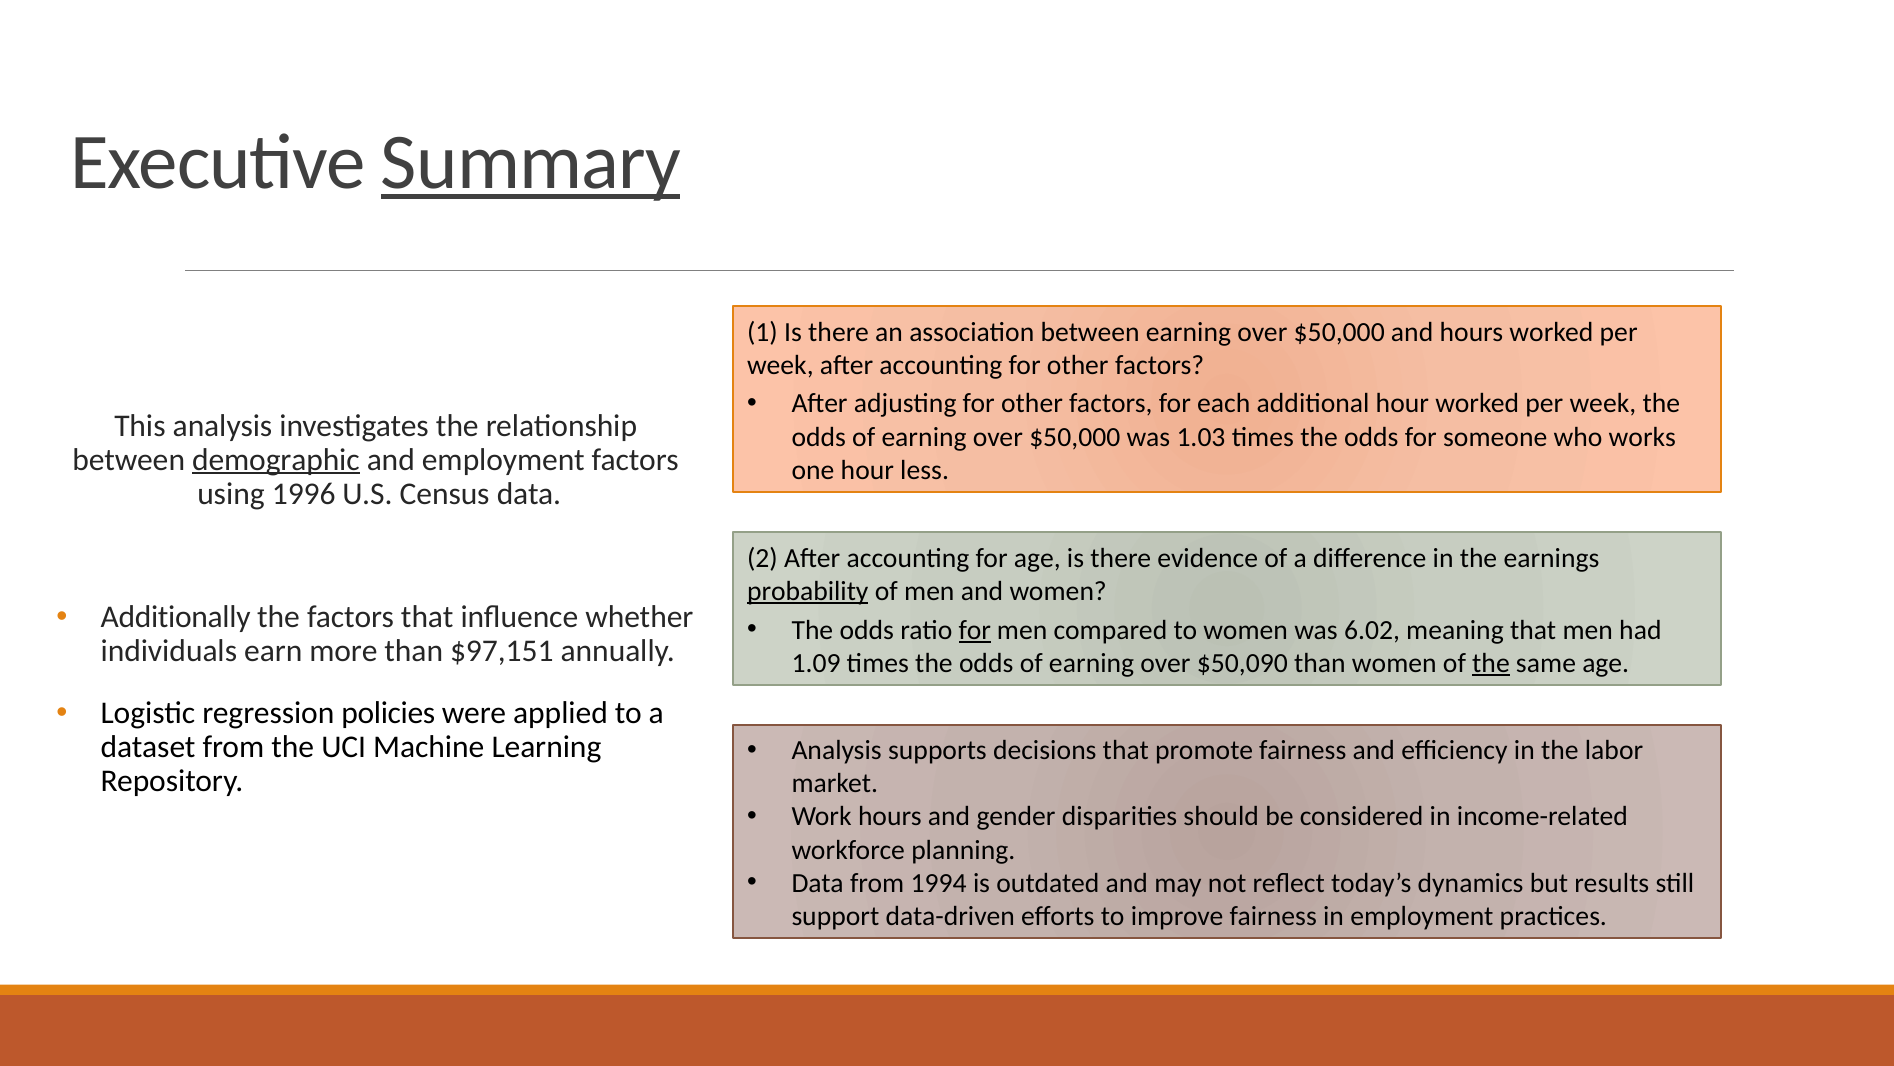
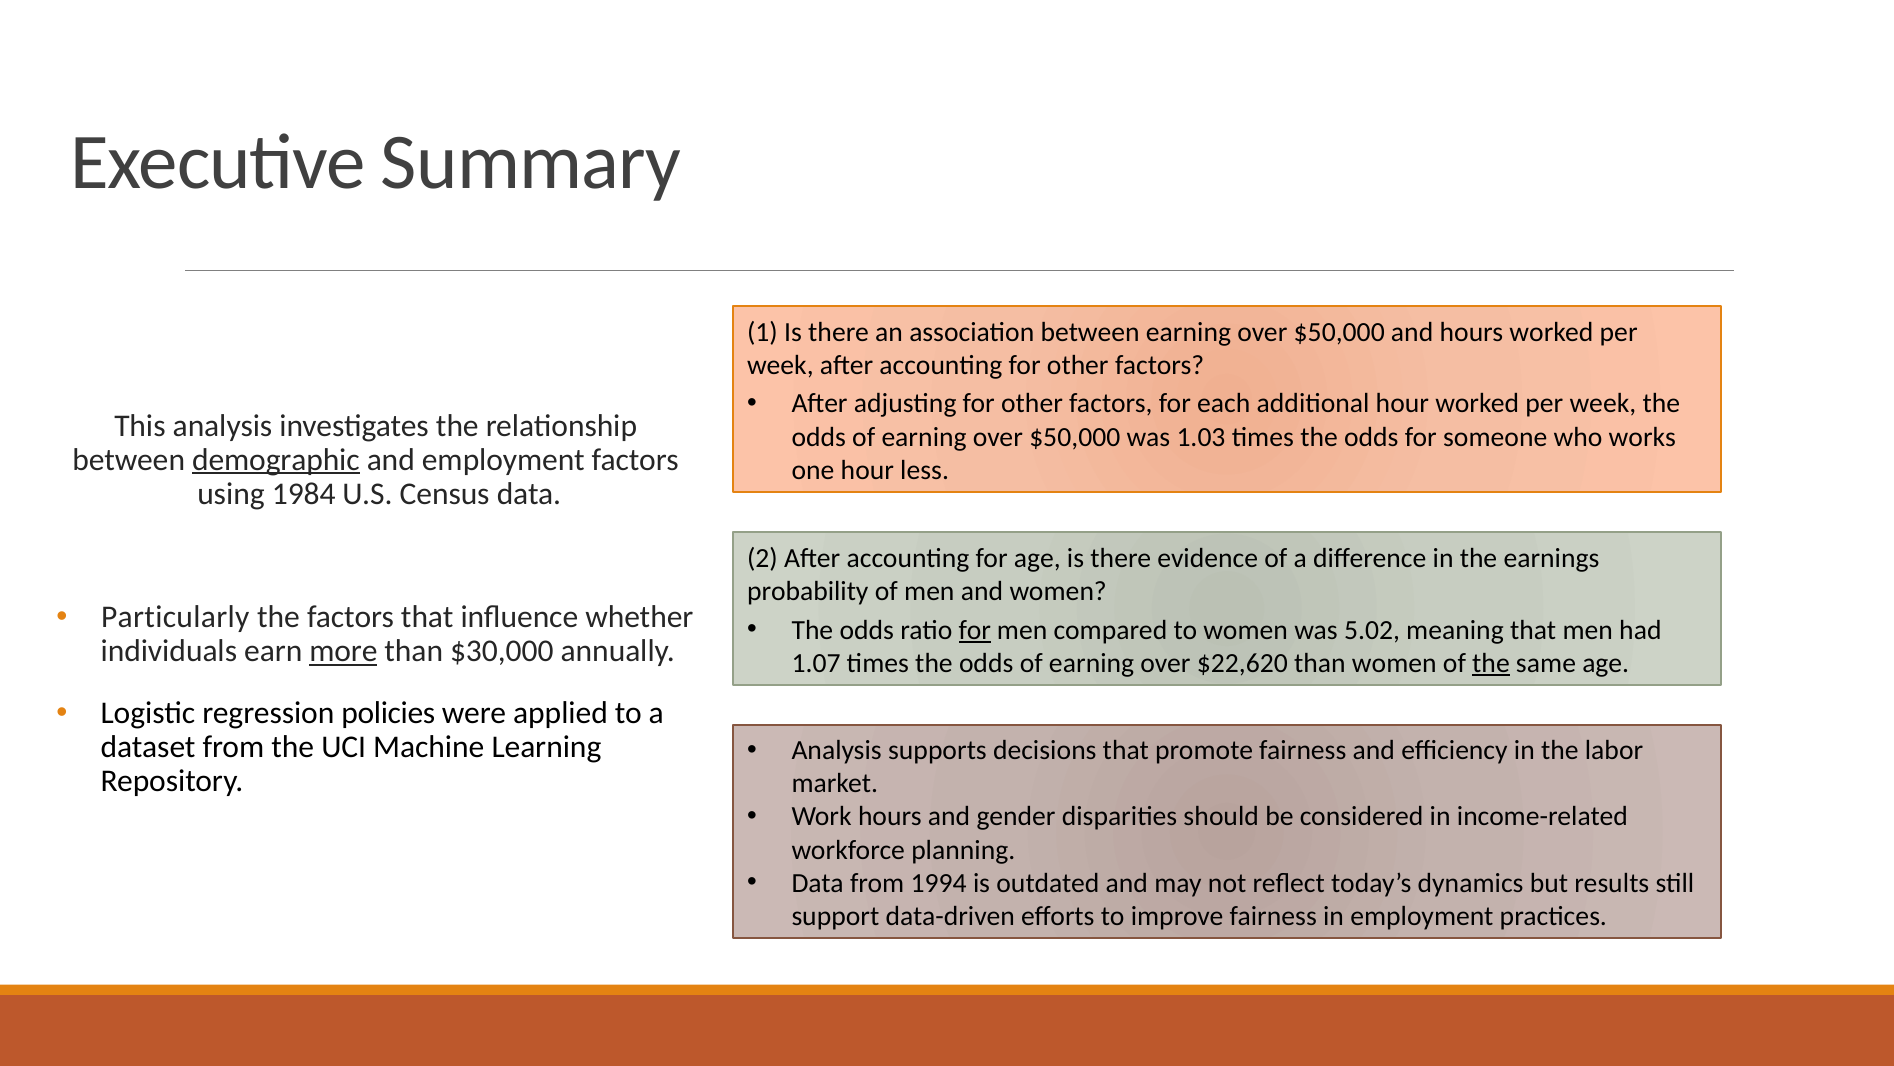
Summary underline: present -> none (531, 163)
1996: 1996 -> 1984 (304, 494)
probability underline: present -> none (808, 591)
Additionally: Additionally -> Particularly (175, 617)
6.02: 6.02 -> 5.02 (1372, 630)
more underline: none -> present (343, 651)
$97,151: $97,151 -> $30,000 (502, 651)
1.09: 1.09 -> 1.07 (816, 663)
$50,090: $50,090 -> $22,620 (1242, 663)
